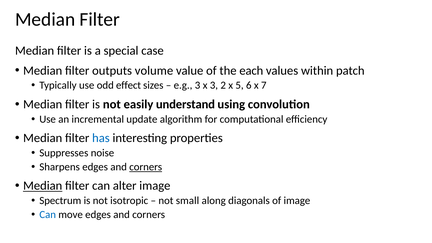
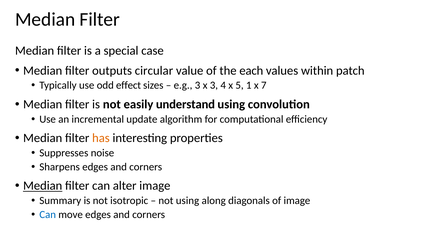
volume: volume -> circular (154, 71)
2: 2 -> 4 (223, 85)
6: 6 -> 1 (249, 85)
has colour: blue -> orange (101, 138)
corners underline: present -> none (146, 167)
Spectrum: Spectrum -> Summary (60, 201)
not small: small -> using (188, 201)
